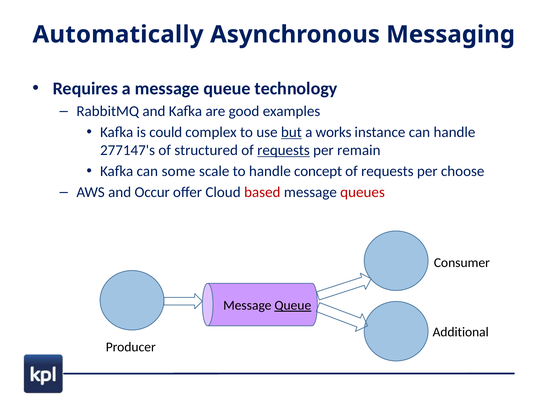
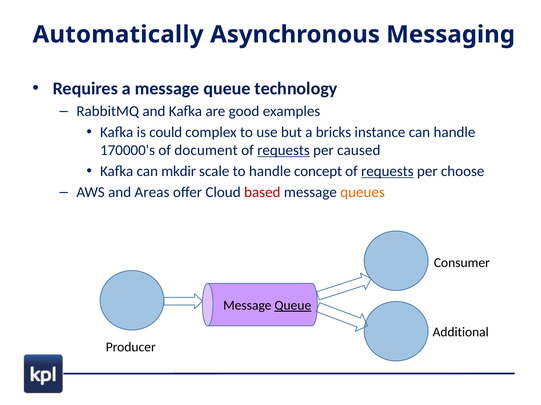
but underline: present -> none (291, 132)
works: works -> bricks (333, 132)
277147's: 277147's -> 170000's (128, 151)
structured: structured -> document (206, 151)
remain: remain -> caused (359, 151)
some: some -> mkdir (179, 172)
requests underline: none -> present (387, 172)
Occur: Occur -> Areas (152, 193)
queues colour: red -> orange (363, 193)
